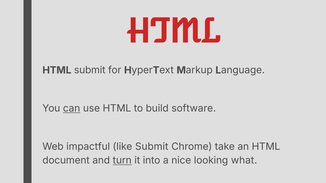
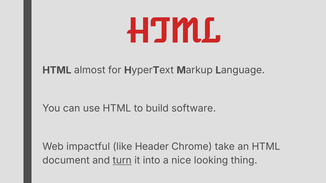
HTML submit: submit -> almost (90, 70)
can underline: present -> none (72, 109)
like Submit: Submit -> Header (152, 147)
what: what -> thing (244, 161)
